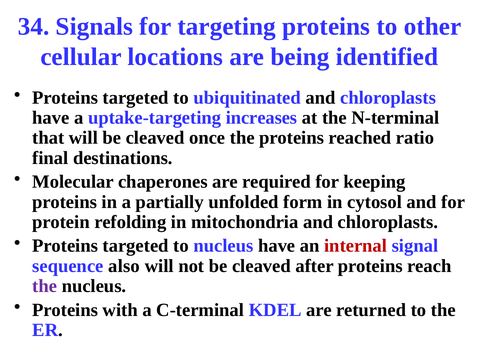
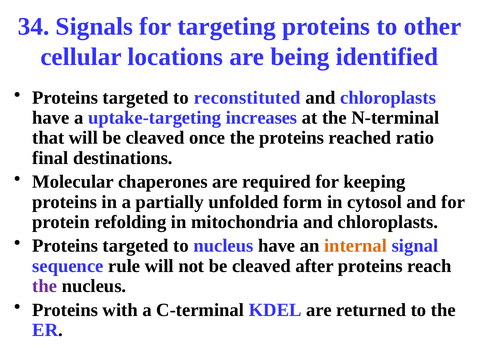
ubiquitinated: ubiquitinated -> reconstituted (247, 98)
internal colour: red -> orange (356, 246)
also: also -> rule (124, 266)
